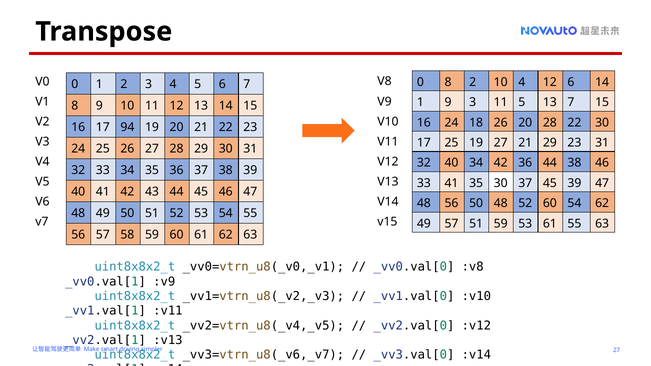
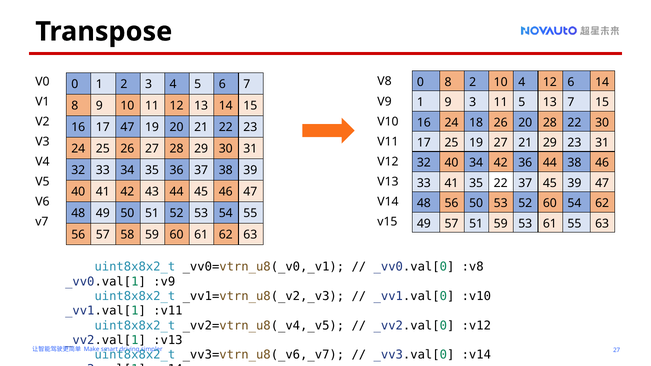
17 94: 94 -> 47 (127, 127)
35 30: 30 -> 22 (501, 183)
50 48: 48 -> 53 (501, 203)
